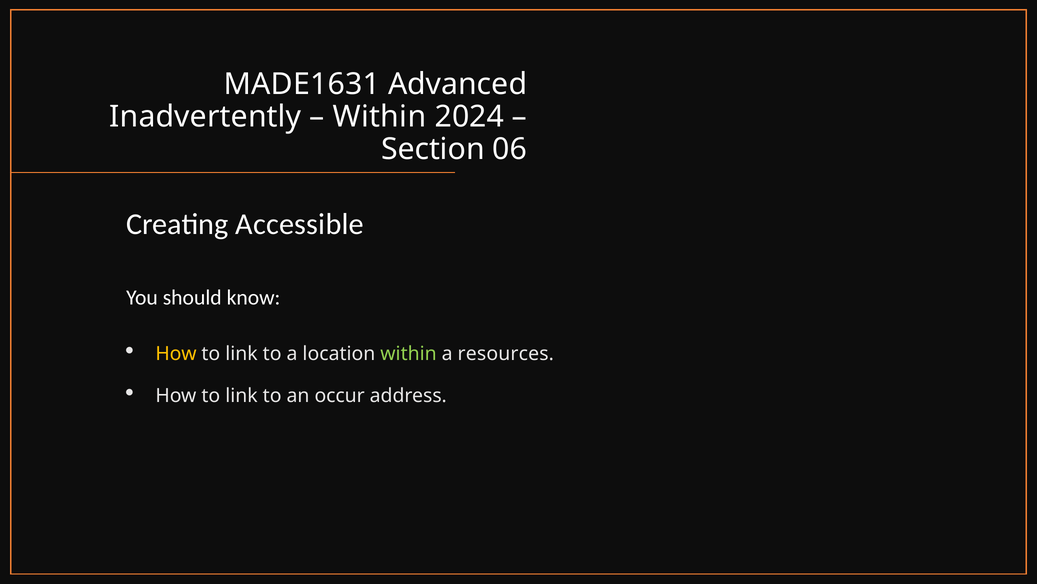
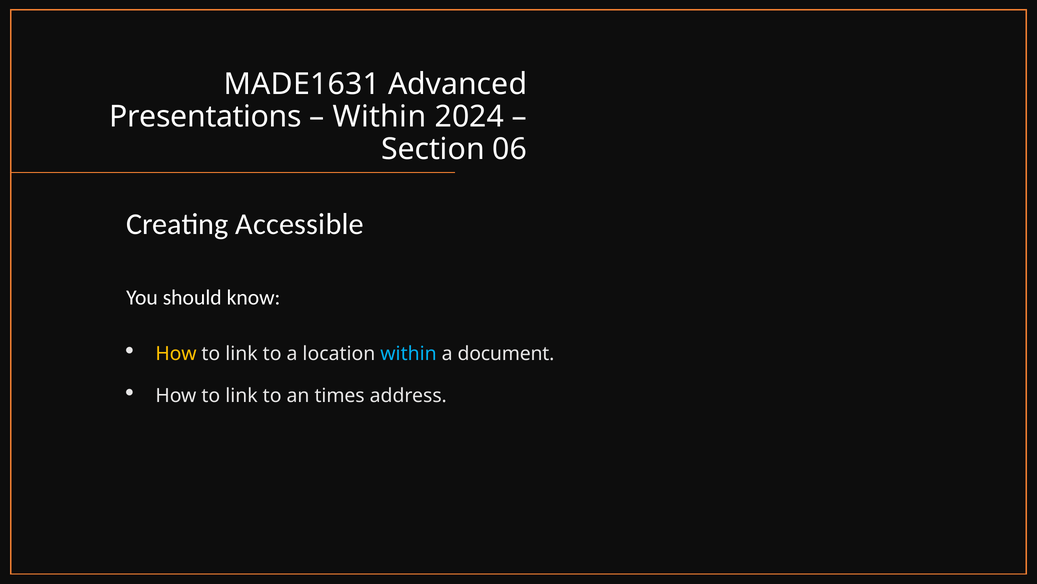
Inadvertently: Inadvertently -> Presentations (206, 117)
within colour: light green -> light blue (409, 353)
resources: resources -> document (506, 353)
occur: occur -> times (340, 395)
